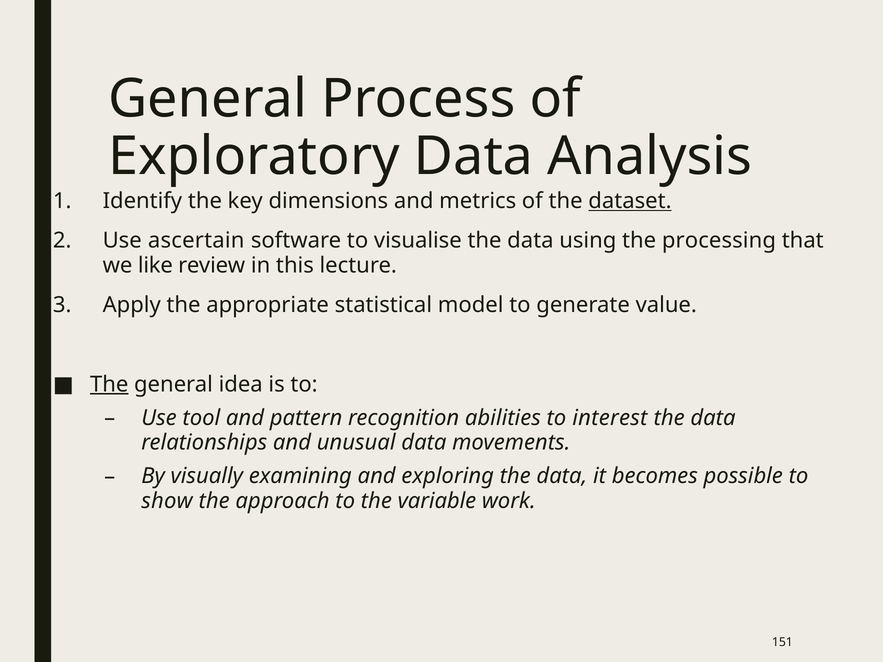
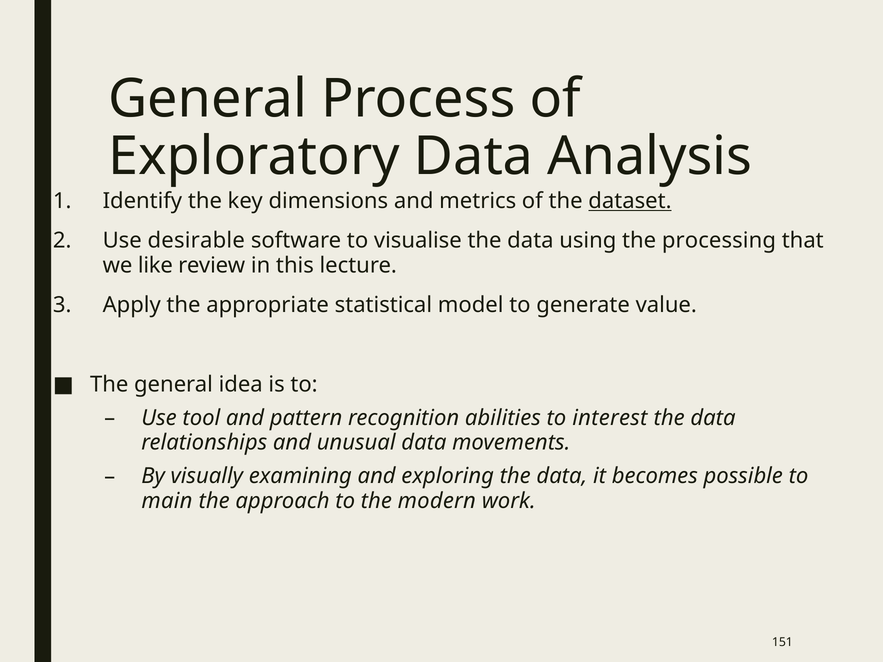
ascertain: ascertain -> desirable (196, 241)
The underline: present -> none (109, 384)
show: show -> main (167, 501)
variable: variable -> modern (437, 501)
